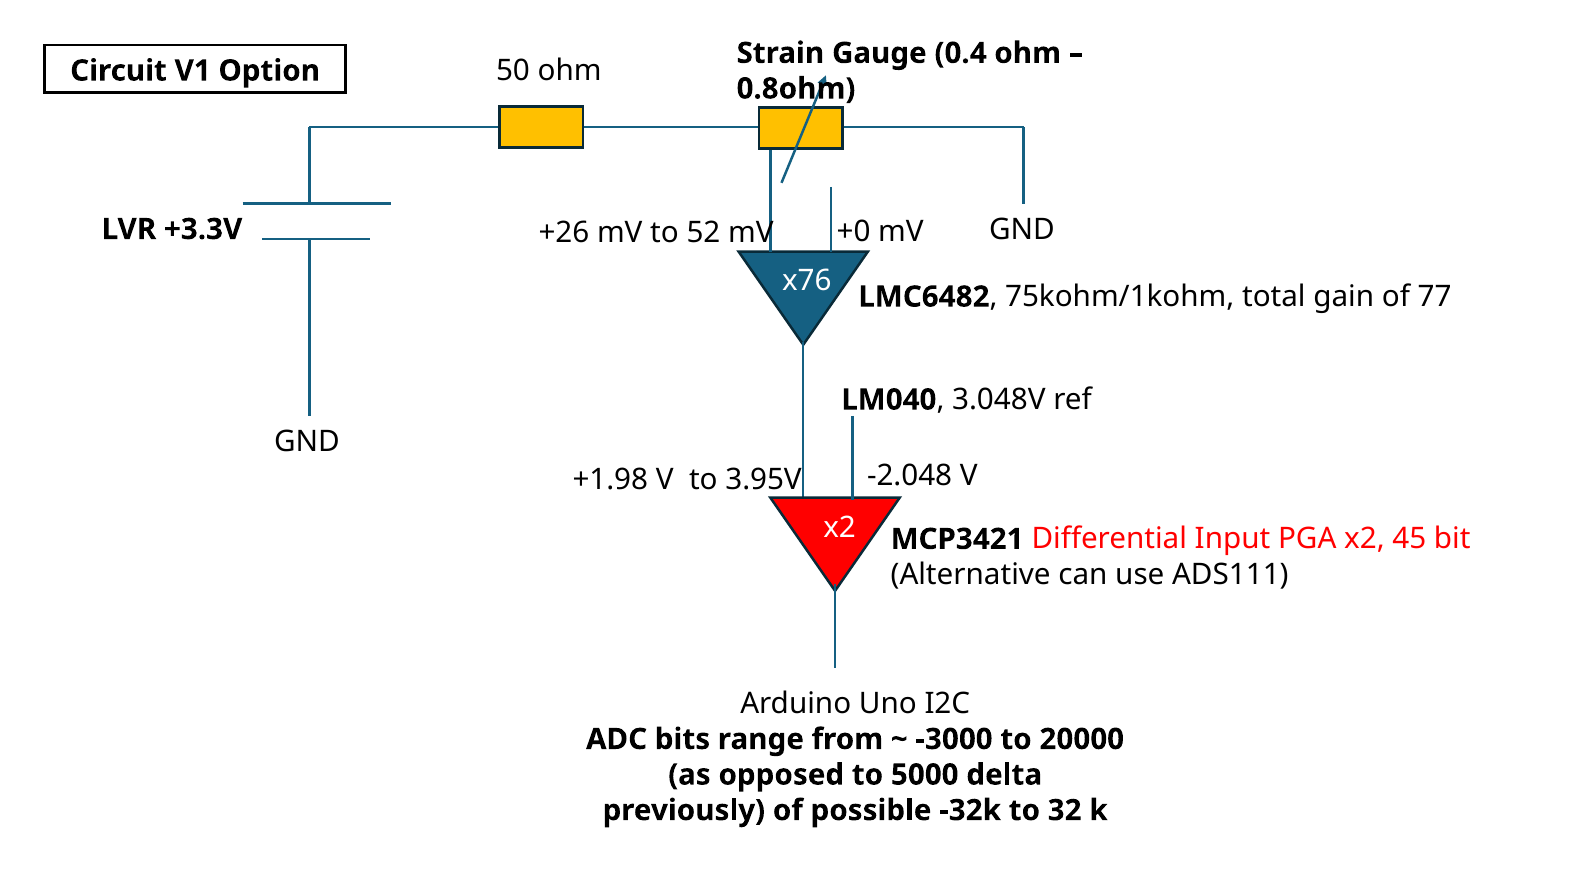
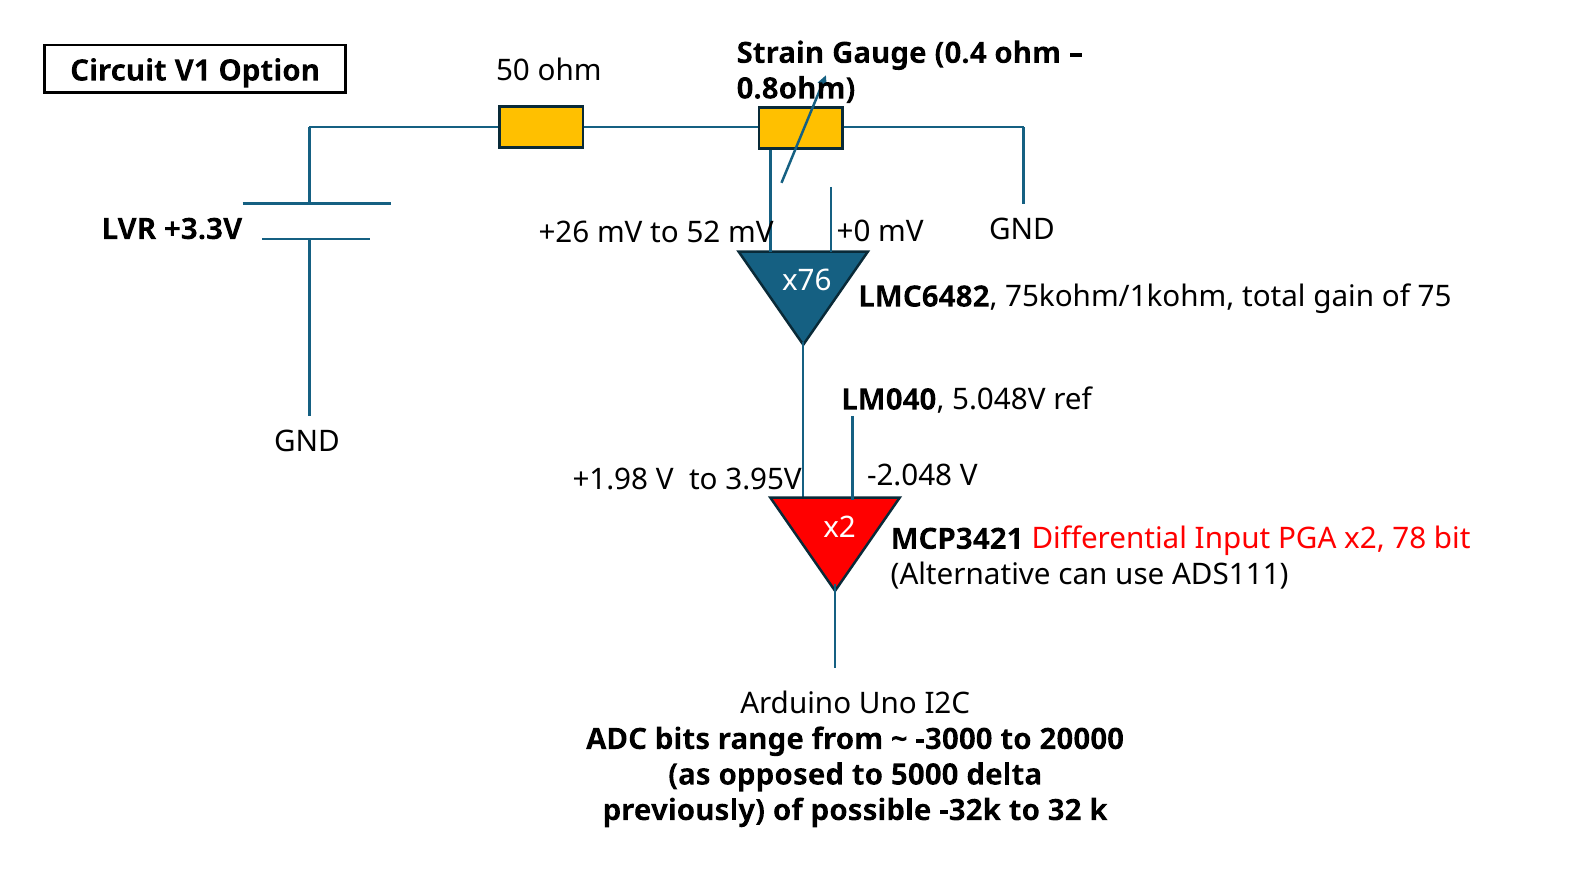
77: 77 -> 75 (1435, 297)
3.048V: 3.048V -> 5.048V (999, 400)
45: 45 -> 78 (1409, 539)
